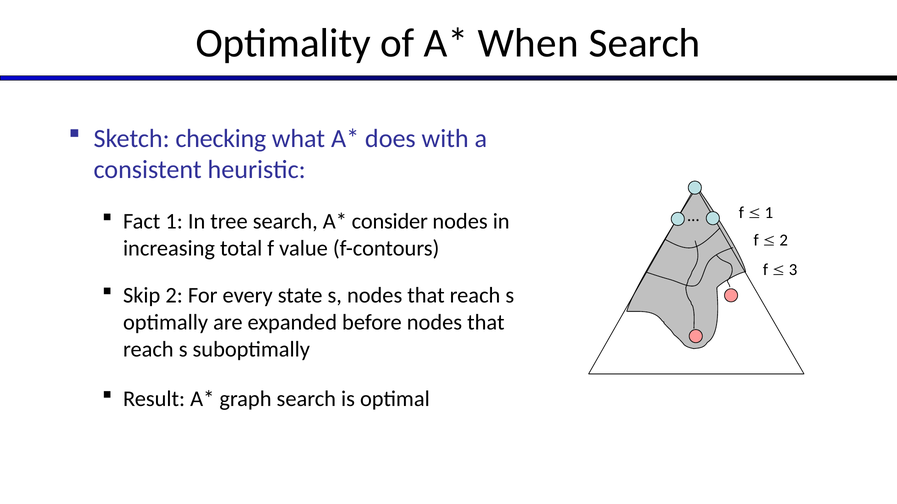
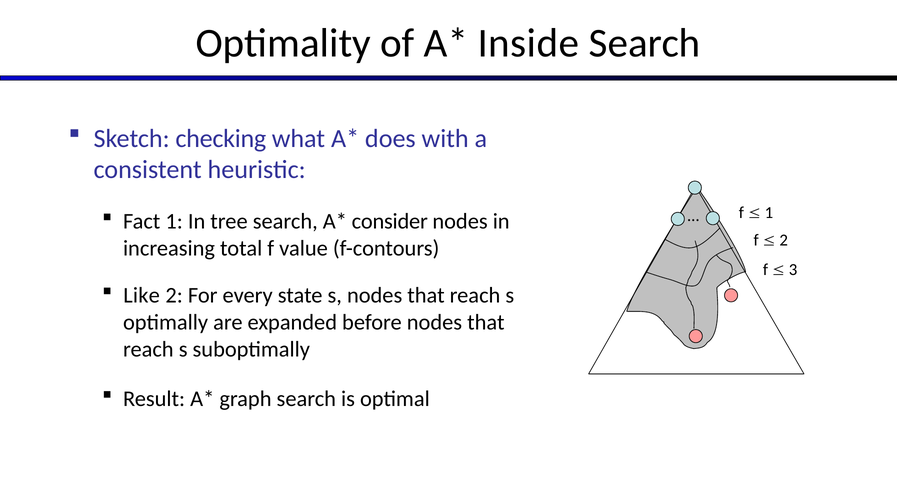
When: When -> Inside (528, 43)
Skip: Skip -> Like (142, 296)
